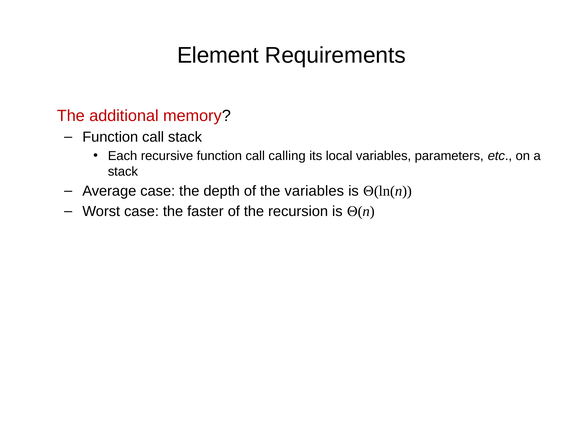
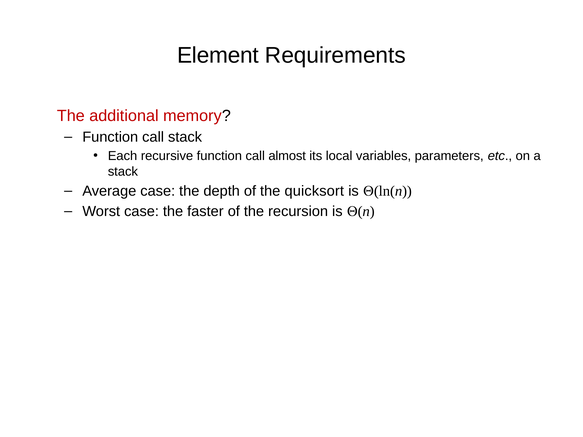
calling: calling -> almost (287, 156)
the variables: variables -> quicksort (314, 191)
